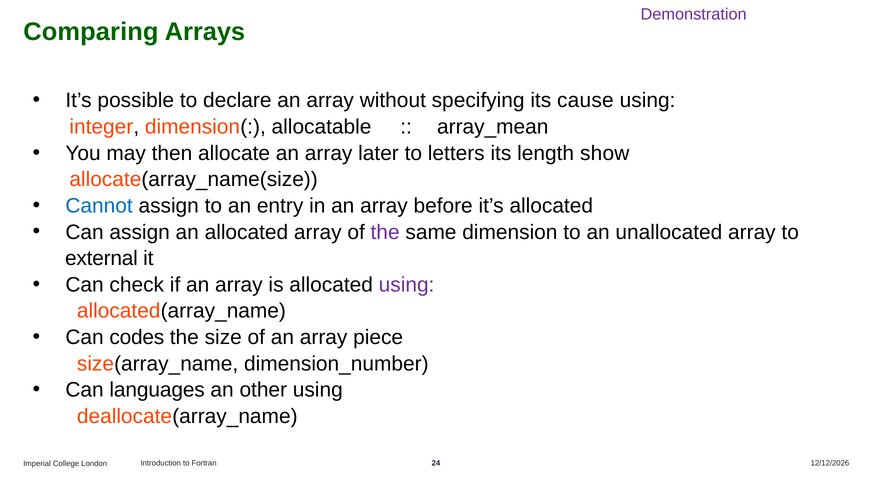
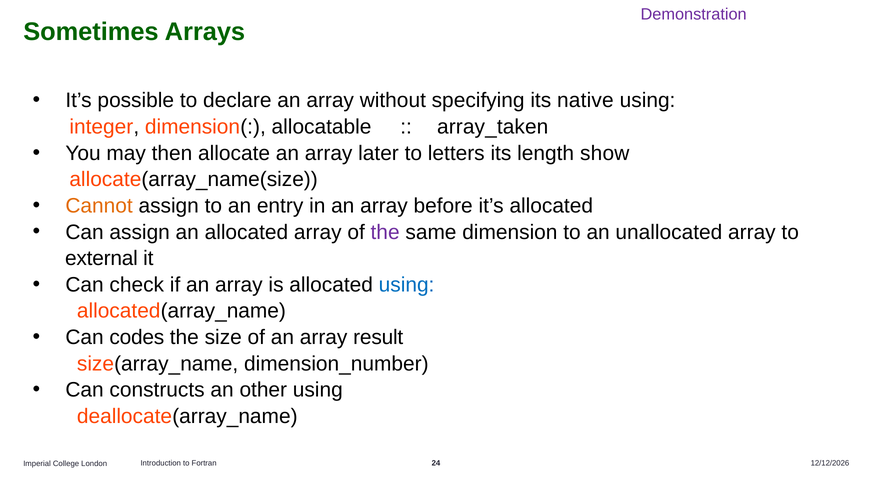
Comparing: Comparing -> Sometimes (91, 32)
cause: cause -> native (585, 100)
array_mean: array_mean -> array_taken (493, 127)
Cannot colour: blue -> orange (99, 206)
using colour: purple -> blue (407, 284)
piece: piece -> result (378, 337)
languages: languages -> constructs (157, 390)
